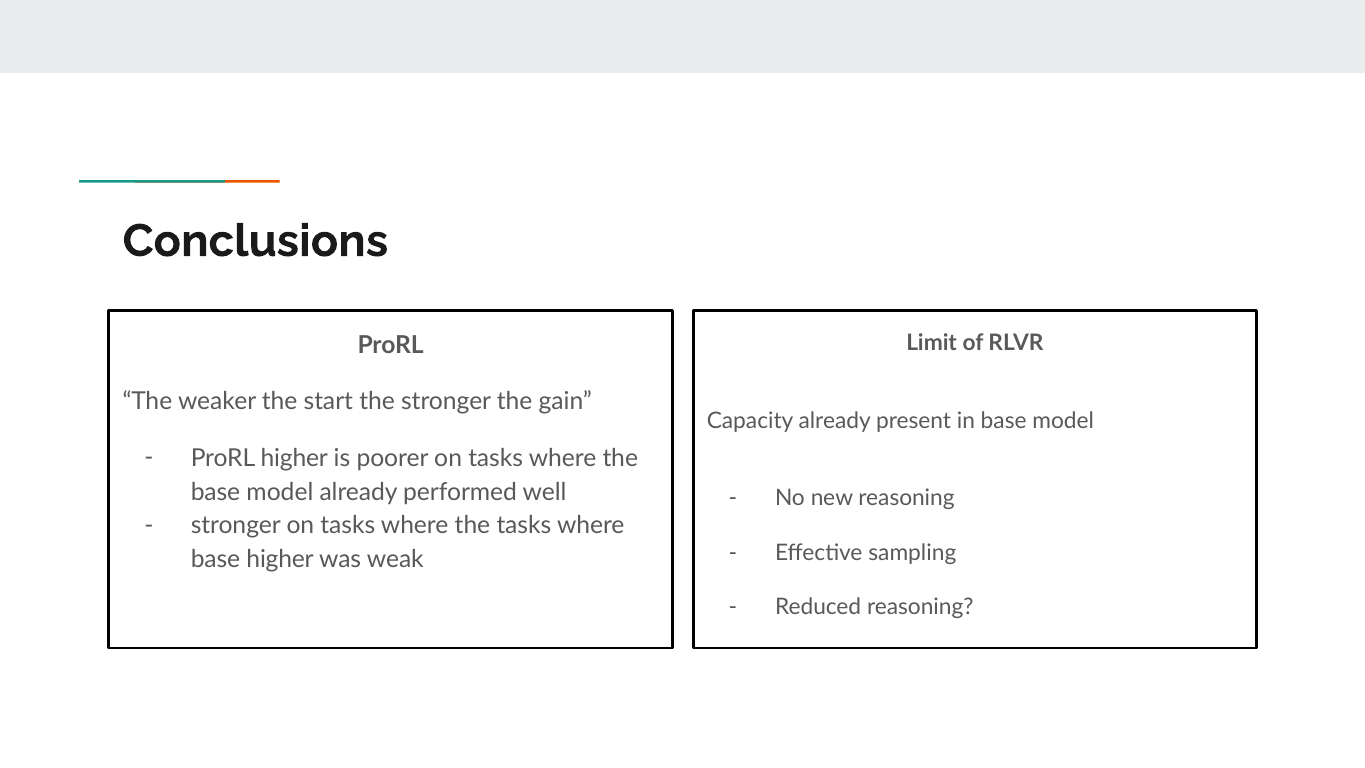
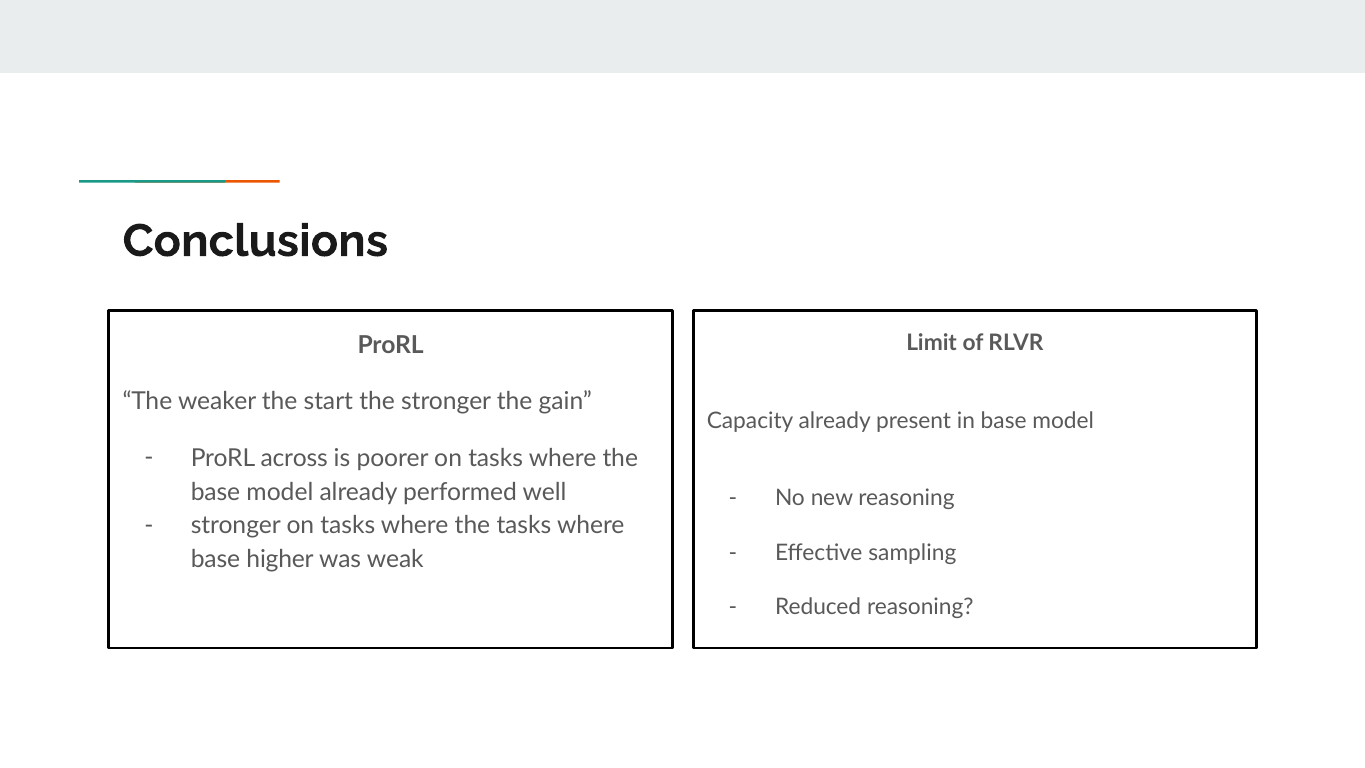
ProRL higher: higher -> across (294, 458)
